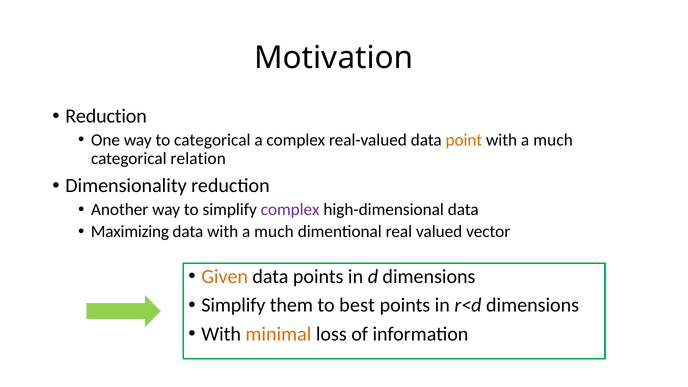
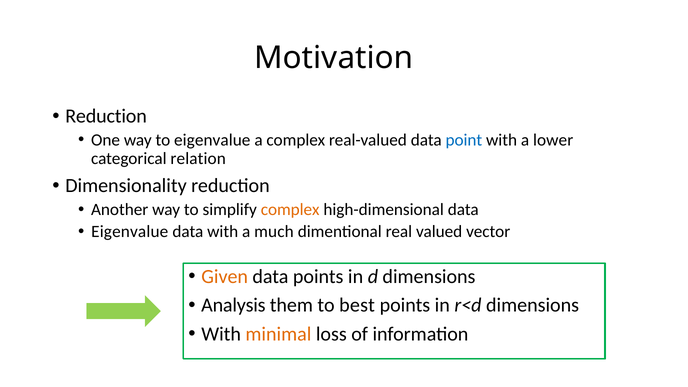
to categorical: categorical -> eigenvalue (212, 140)
point colour: orange -> blue (464, 140)
much: much -> lower (553, 140)
complex colour: purple -> orange (290, 210)
Maximizing: Maximizing -> Eigenvalue (130, 232)
Simplify: Simplify -> Analysis (233, 305)
